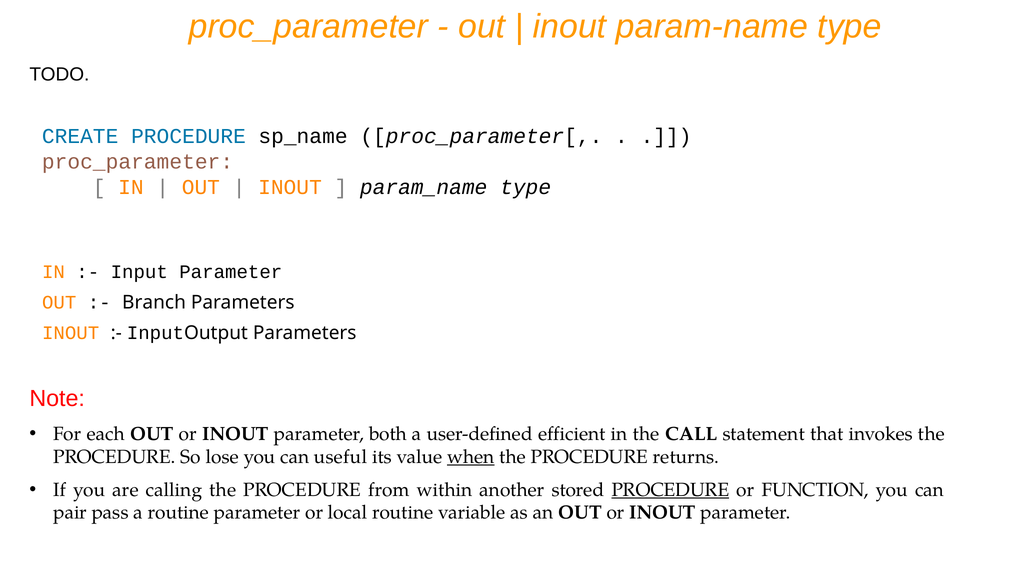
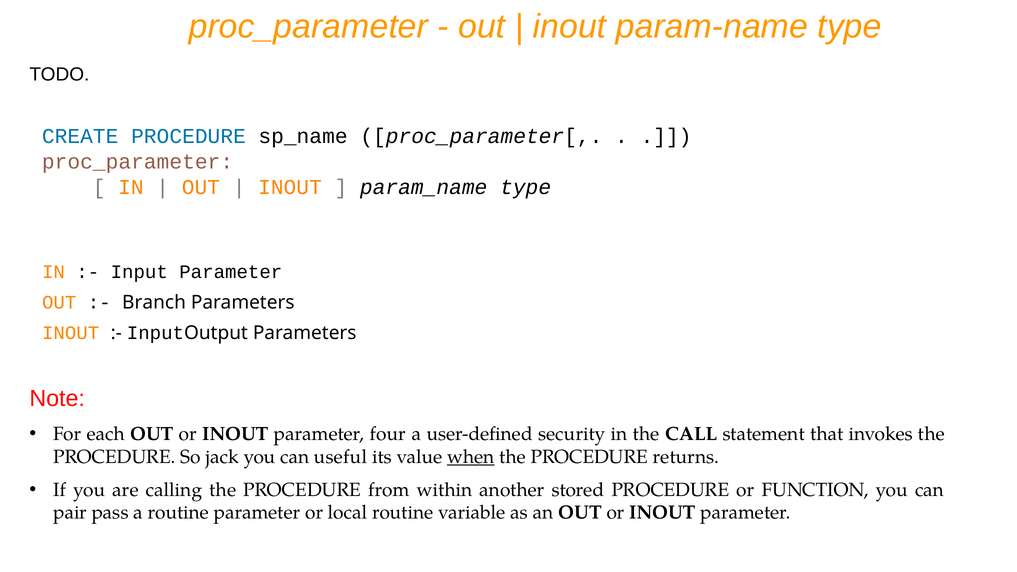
both: both -> four (388, 434)
efficient: efficient -> security (572, 434)
lose: lose -> jack (222, 457)
PROCEDURE underline: present -> none (670, 490)
